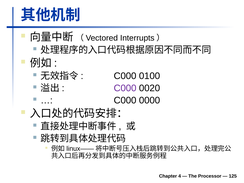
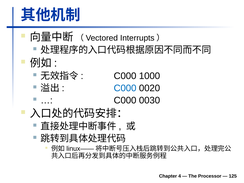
0100: 0100 -> 1000 (150, 76)
C000 colour: purple -> blue (125, 88)
0000: 0000 -> 0030 (150, 100)
